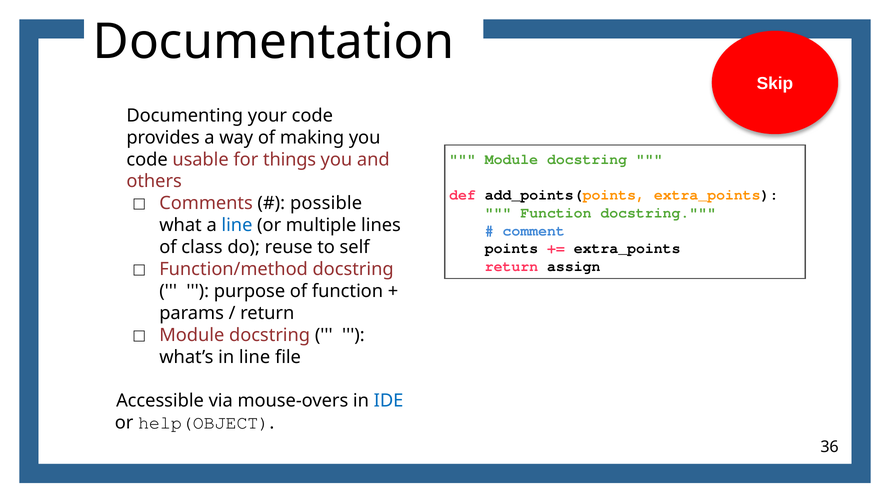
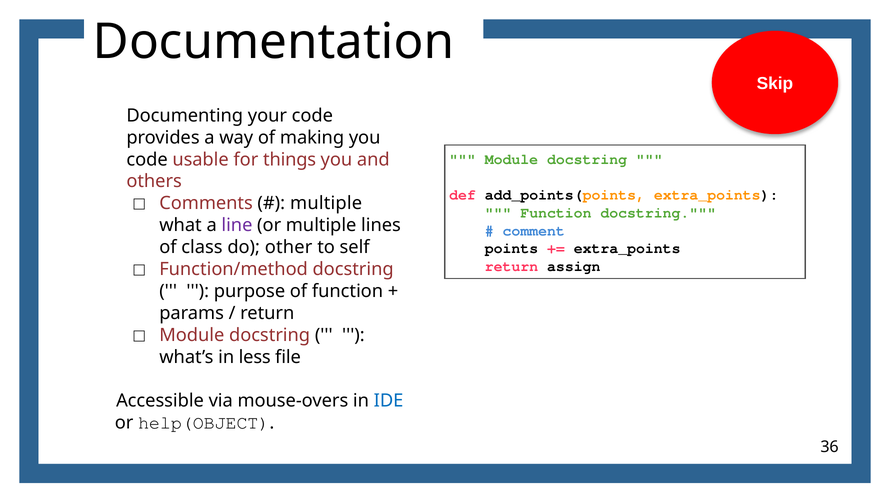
possible: possible -> multiple (326, 203)
line colour: blue -> purple (237, 225)
reuse: reuse -> other (289, 247)
in line: line -> less (255, 357)
